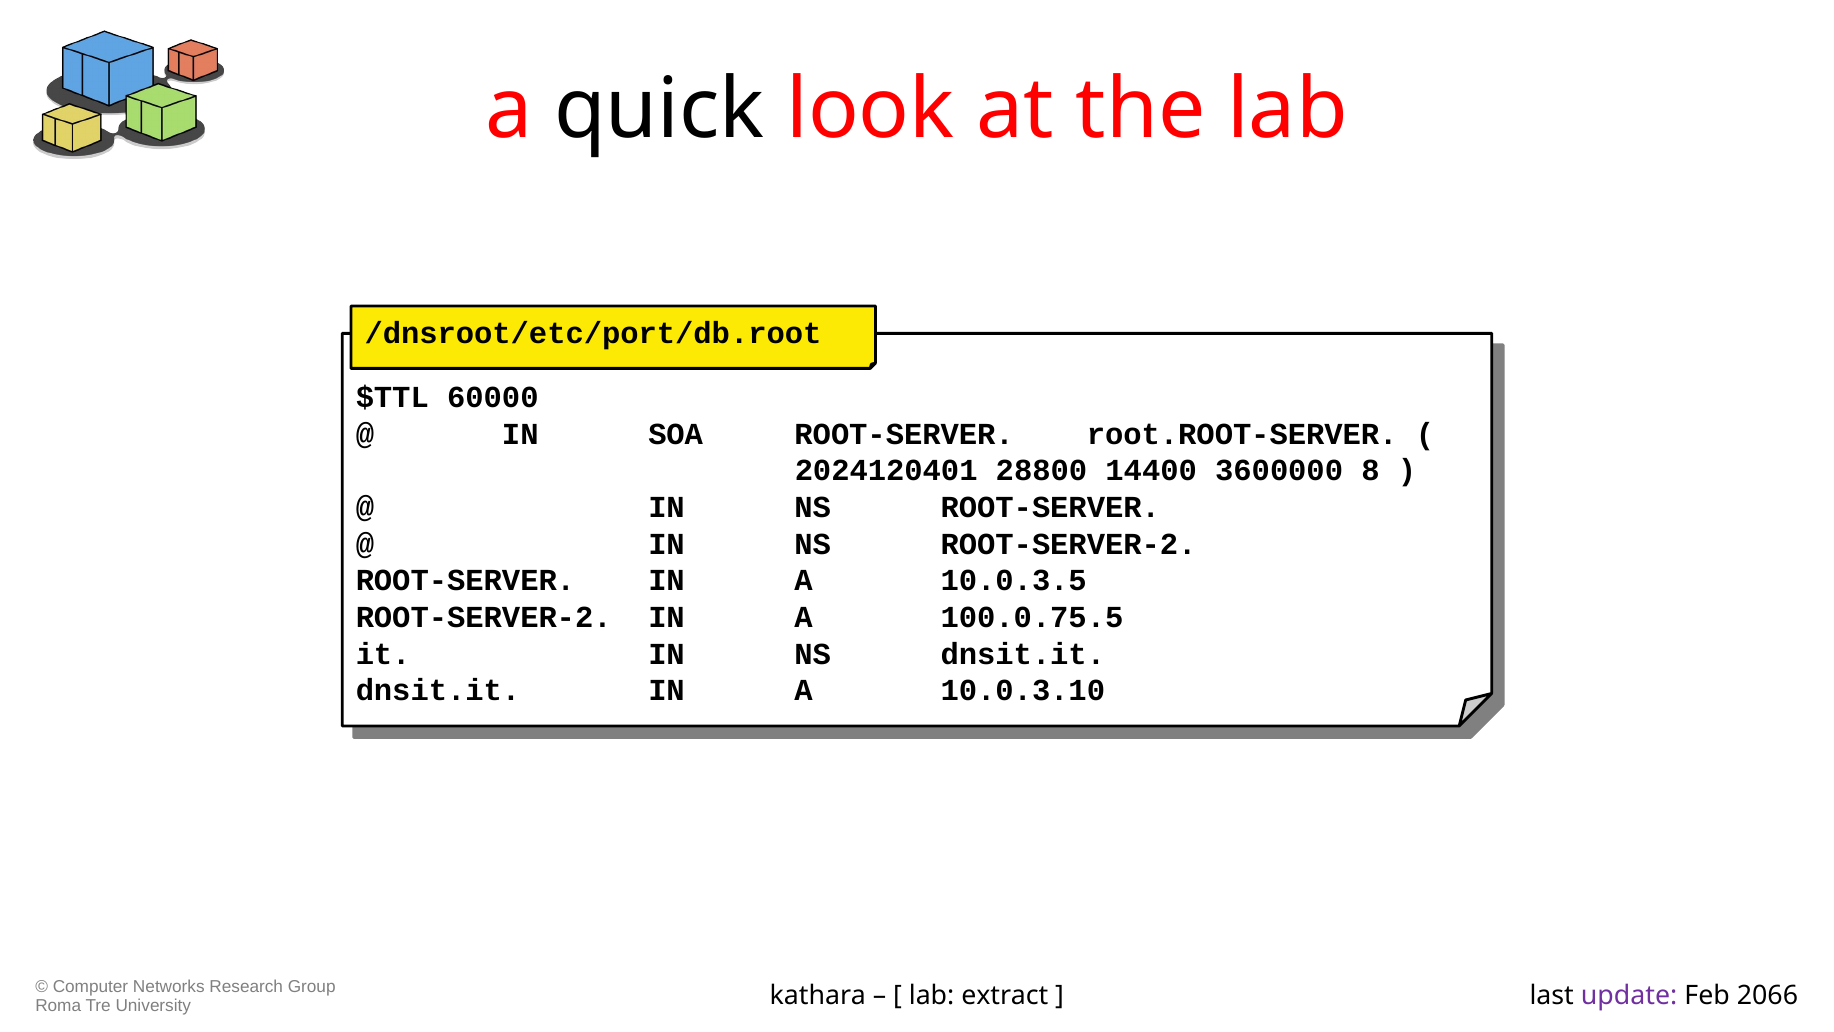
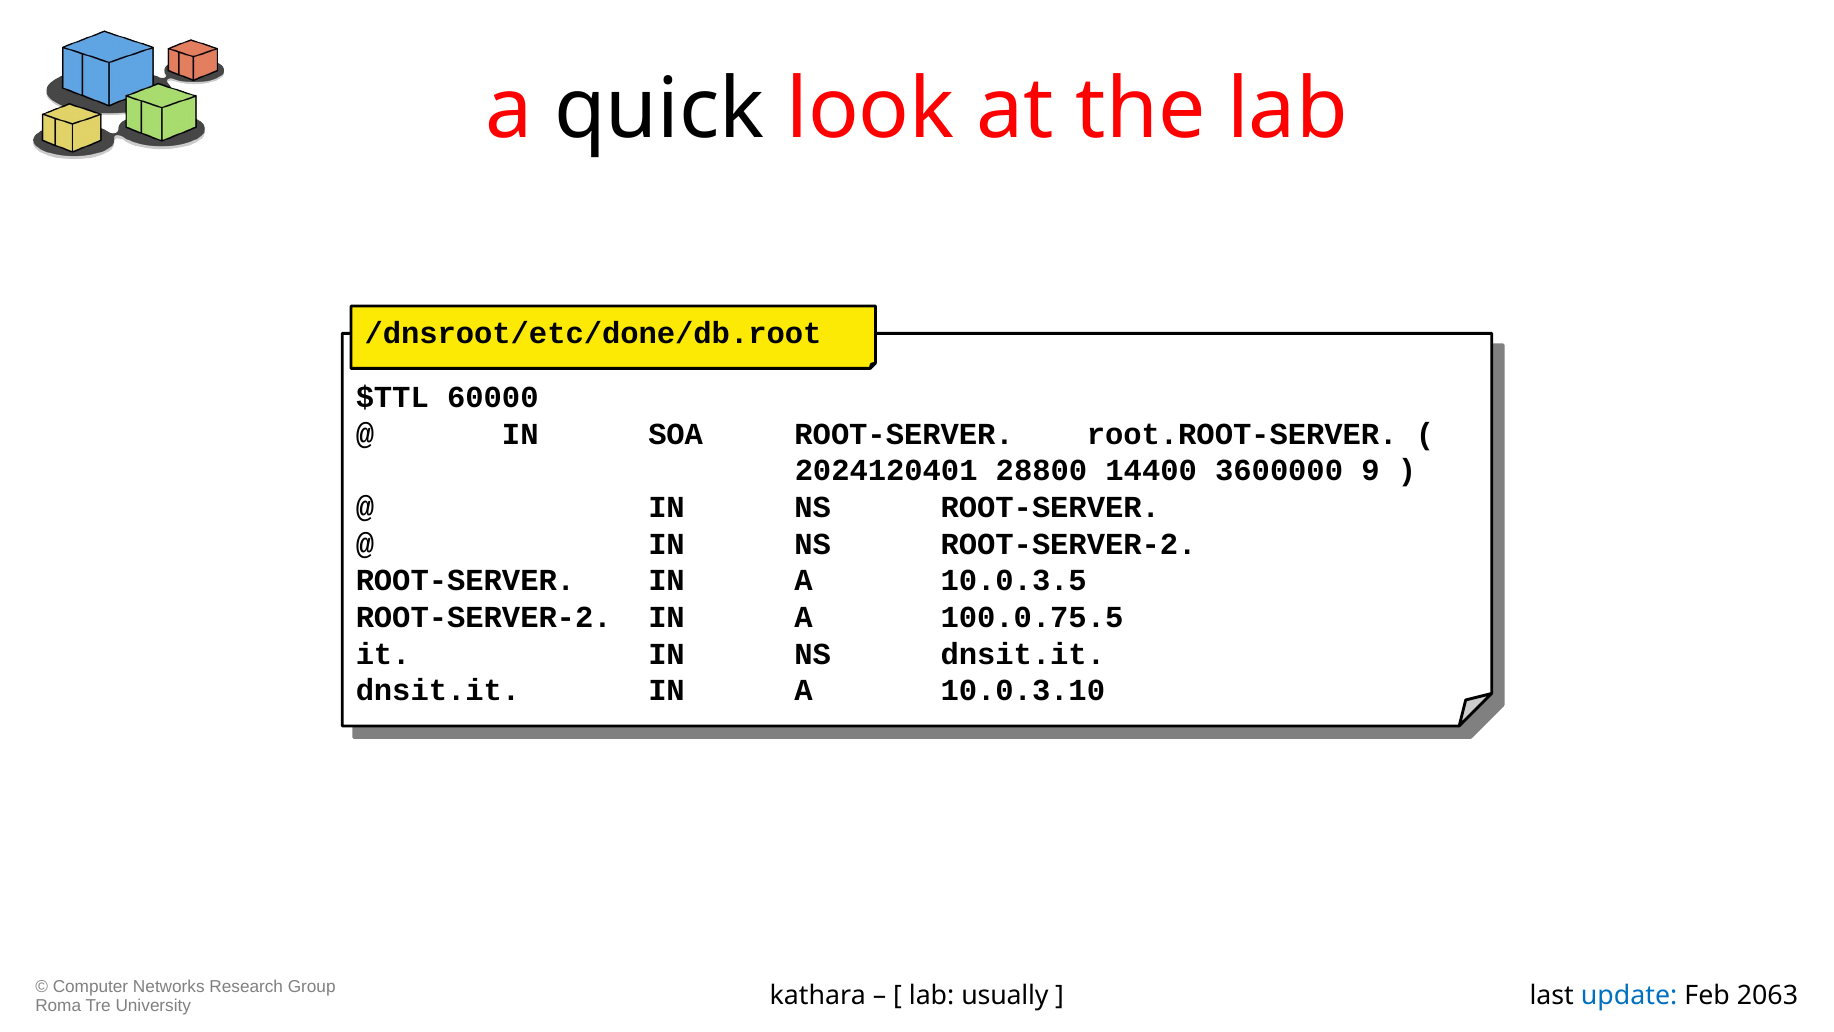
/dnsroot/etc/port/db.root: /dnsroot/etc/port/db.root -> /dnsroot/etc/done/db.root (593, 333)
8: 8 -> 9 (1371, 470)
extract: extract -> usually (1005, 996)
update colour: purple -> blue (1629, 996)
2066: 2066 -> 2063 (1767, 996)
